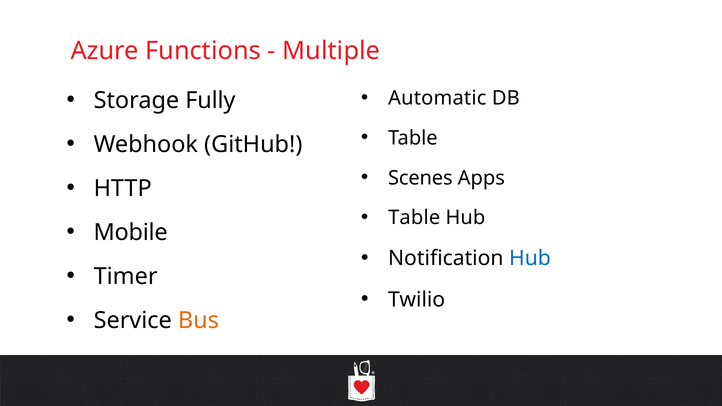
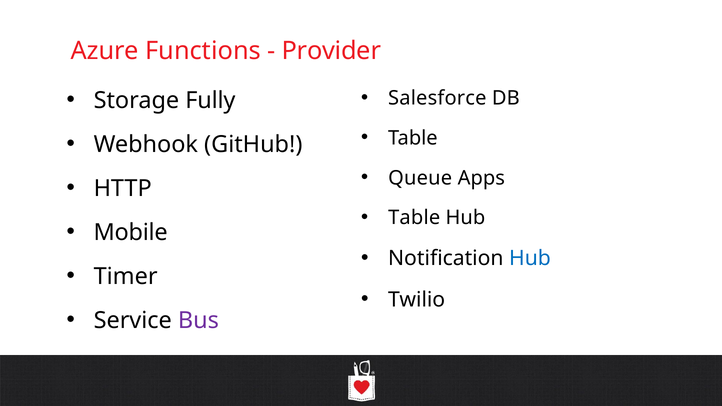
Multiple: Multiple -> Provider (331, 51)
Automatic: Automatic -> Salesforce (437, 98)
Scenes: Scenes -> Queue (420, 178)
Bus colour: orange -> purple (198, 320)
